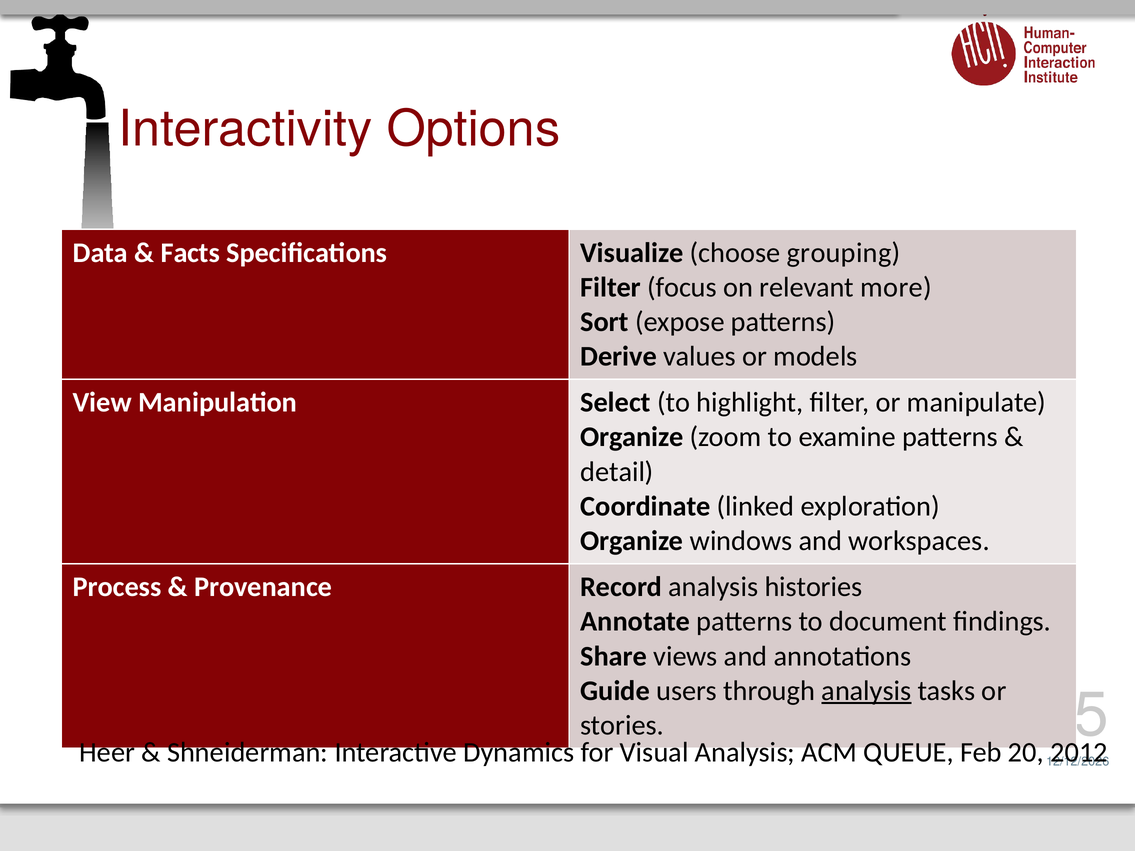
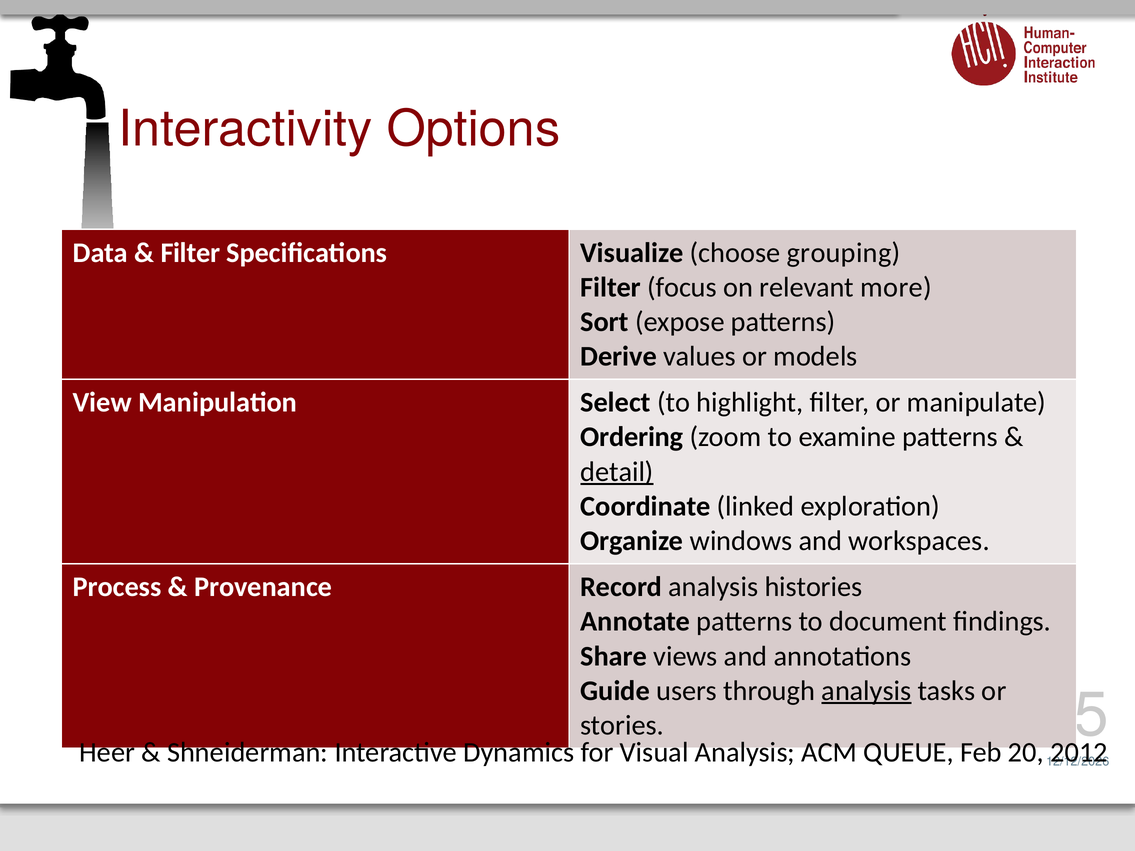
Facts: Facts -> Filter (190, 253)
Organize: Organize -> Ordering (632, 437)
detail underline: none -> present (617, 472)
